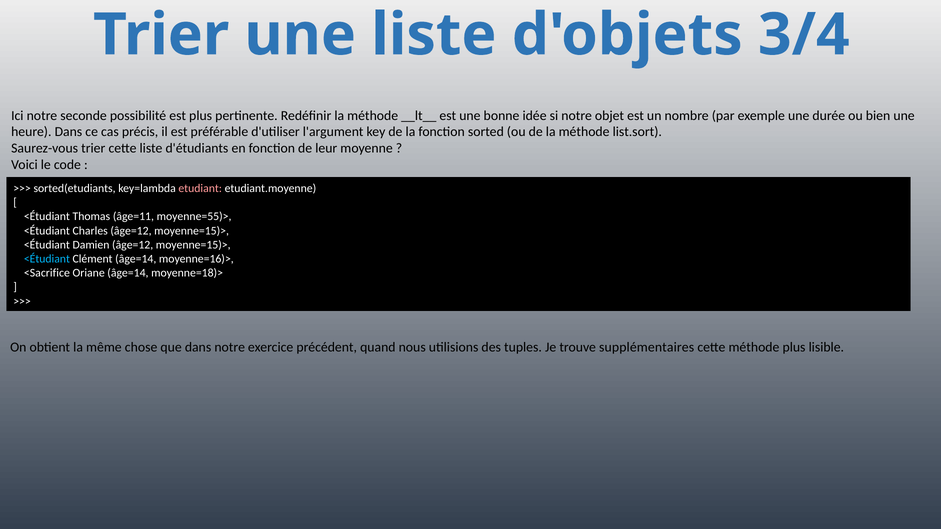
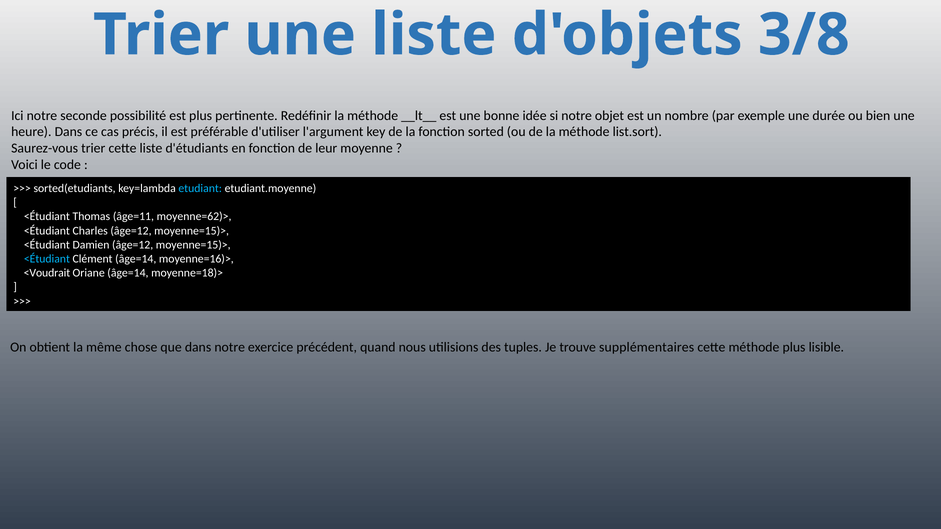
3/4: 3/4 -> 3/8 (804, 35)
etudiant colour: pink -> light blue (200, 188)
moyenne=55)>: moyenne=55)> -> moyenne=62)> (194, 217)
<Sacrifice: <Sacrifice -> <Voudrait (47, 273)
